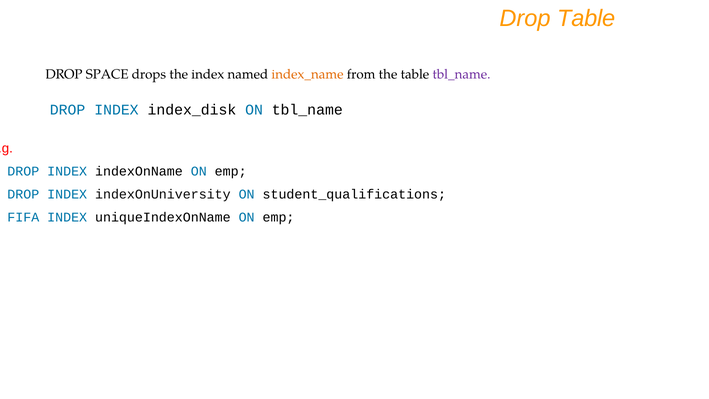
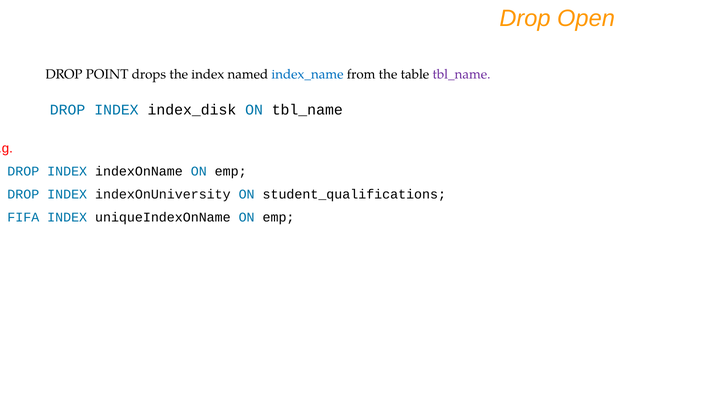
Drop Table: Table -> Open (586, 18)
SPACE: SPACE -> POINT (107, 74)
index_name colour: orange -> blue (307, 74)
